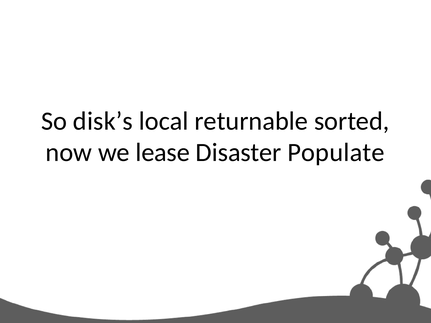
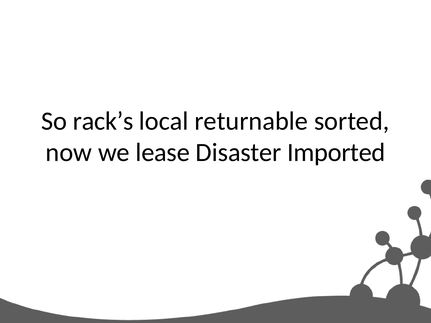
disk’s: disk’s -> rack’s (103, 121)
Populate: Populate -> Imported (336, 153)
